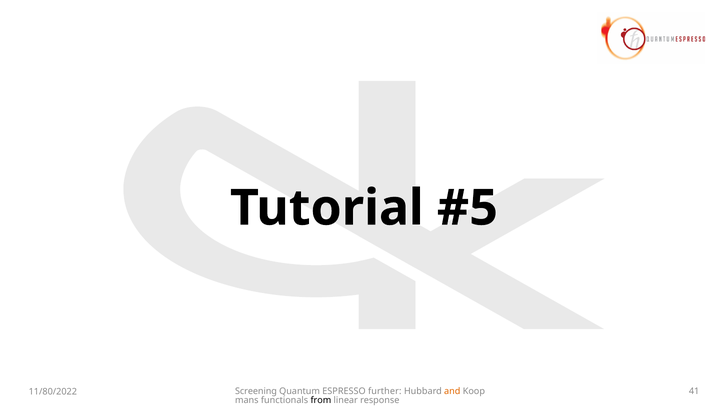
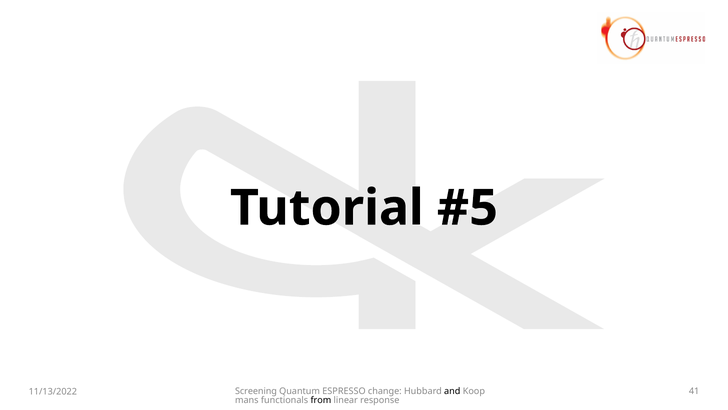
further: further -> change (385, 391)
and colour: orange -> black (452, 391)
11/80/2022: 11/80/2022 -> 11/13/2022 (53, 391)
